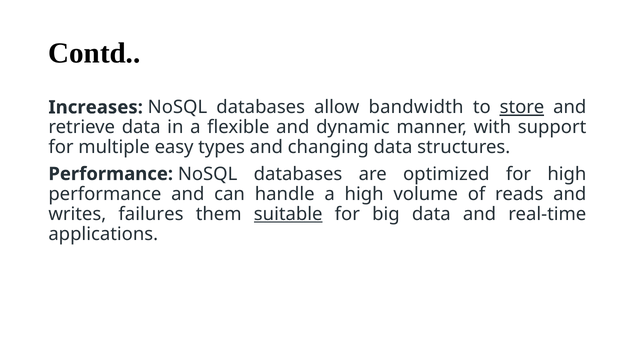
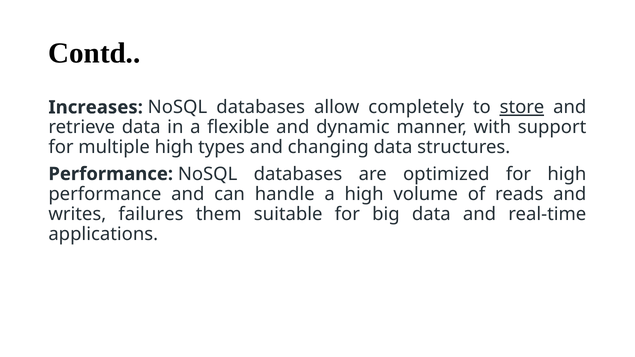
bandwidth: bandwidth -> completely (416, 107)
multiple easy: easy -> high (174, 147)
suitable underline: present -> none (288, 214)
